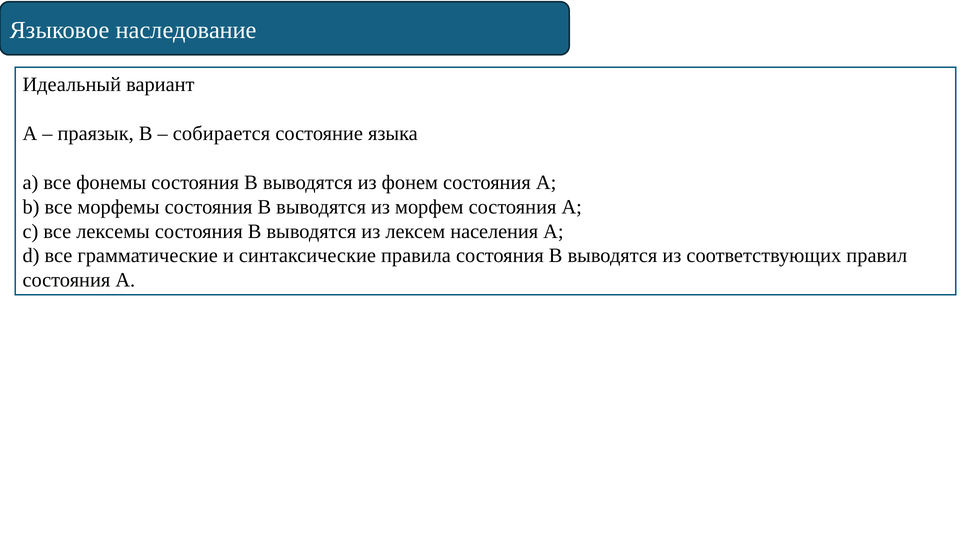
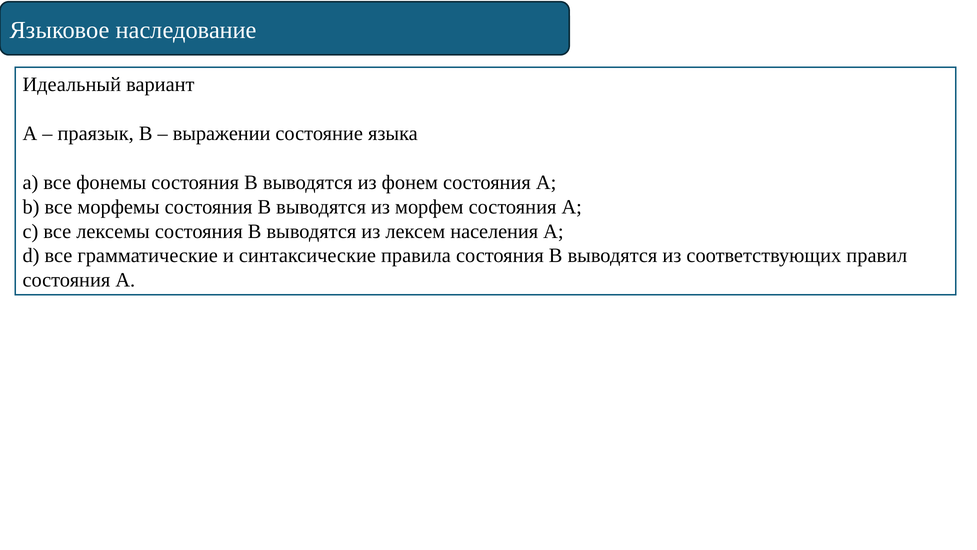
собирается: собирается -> выражении (222, 133)
